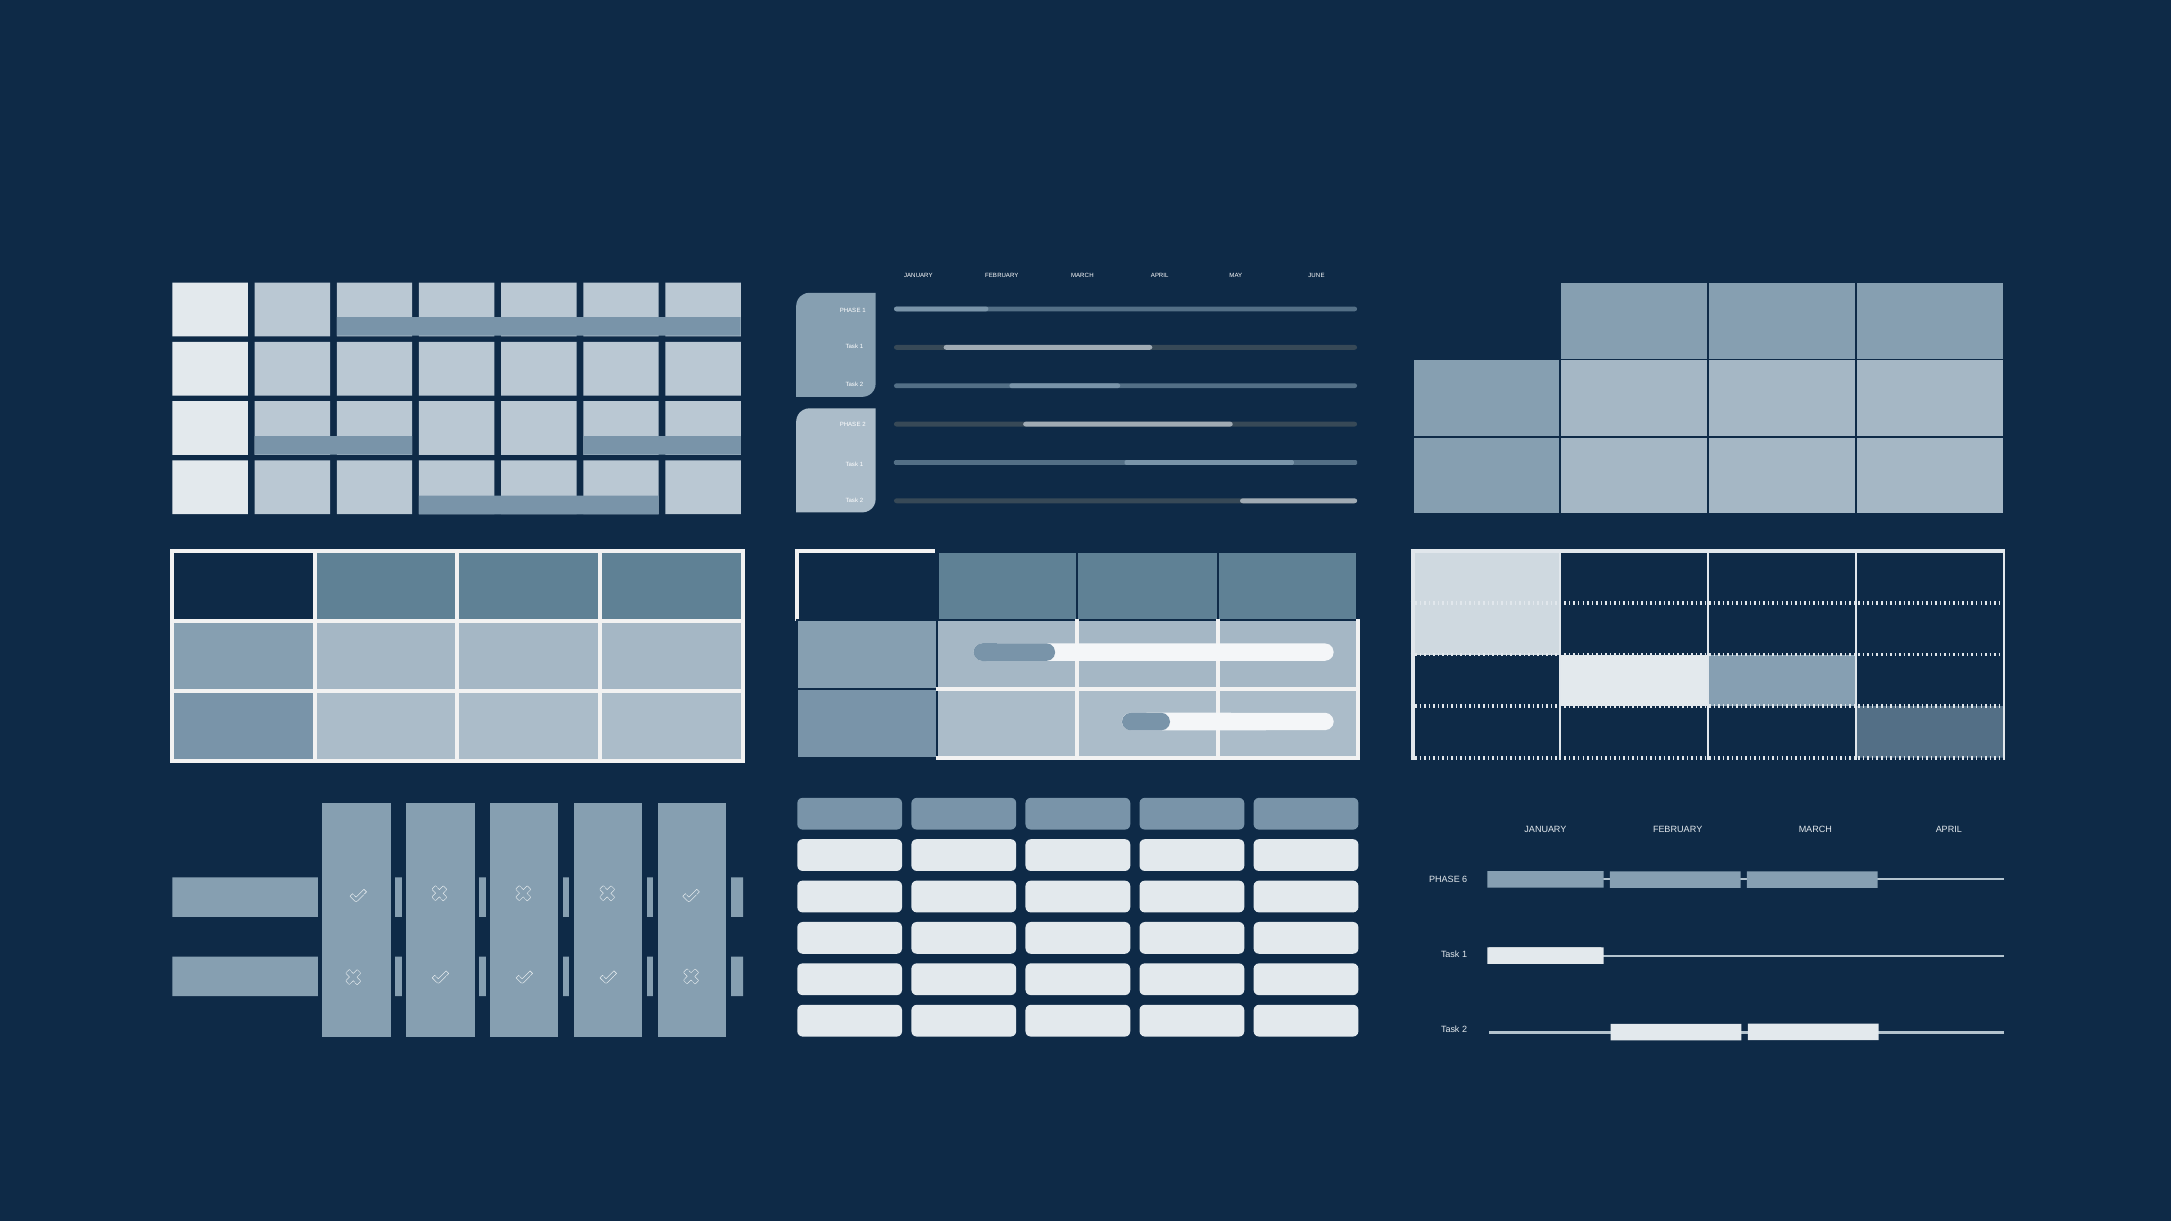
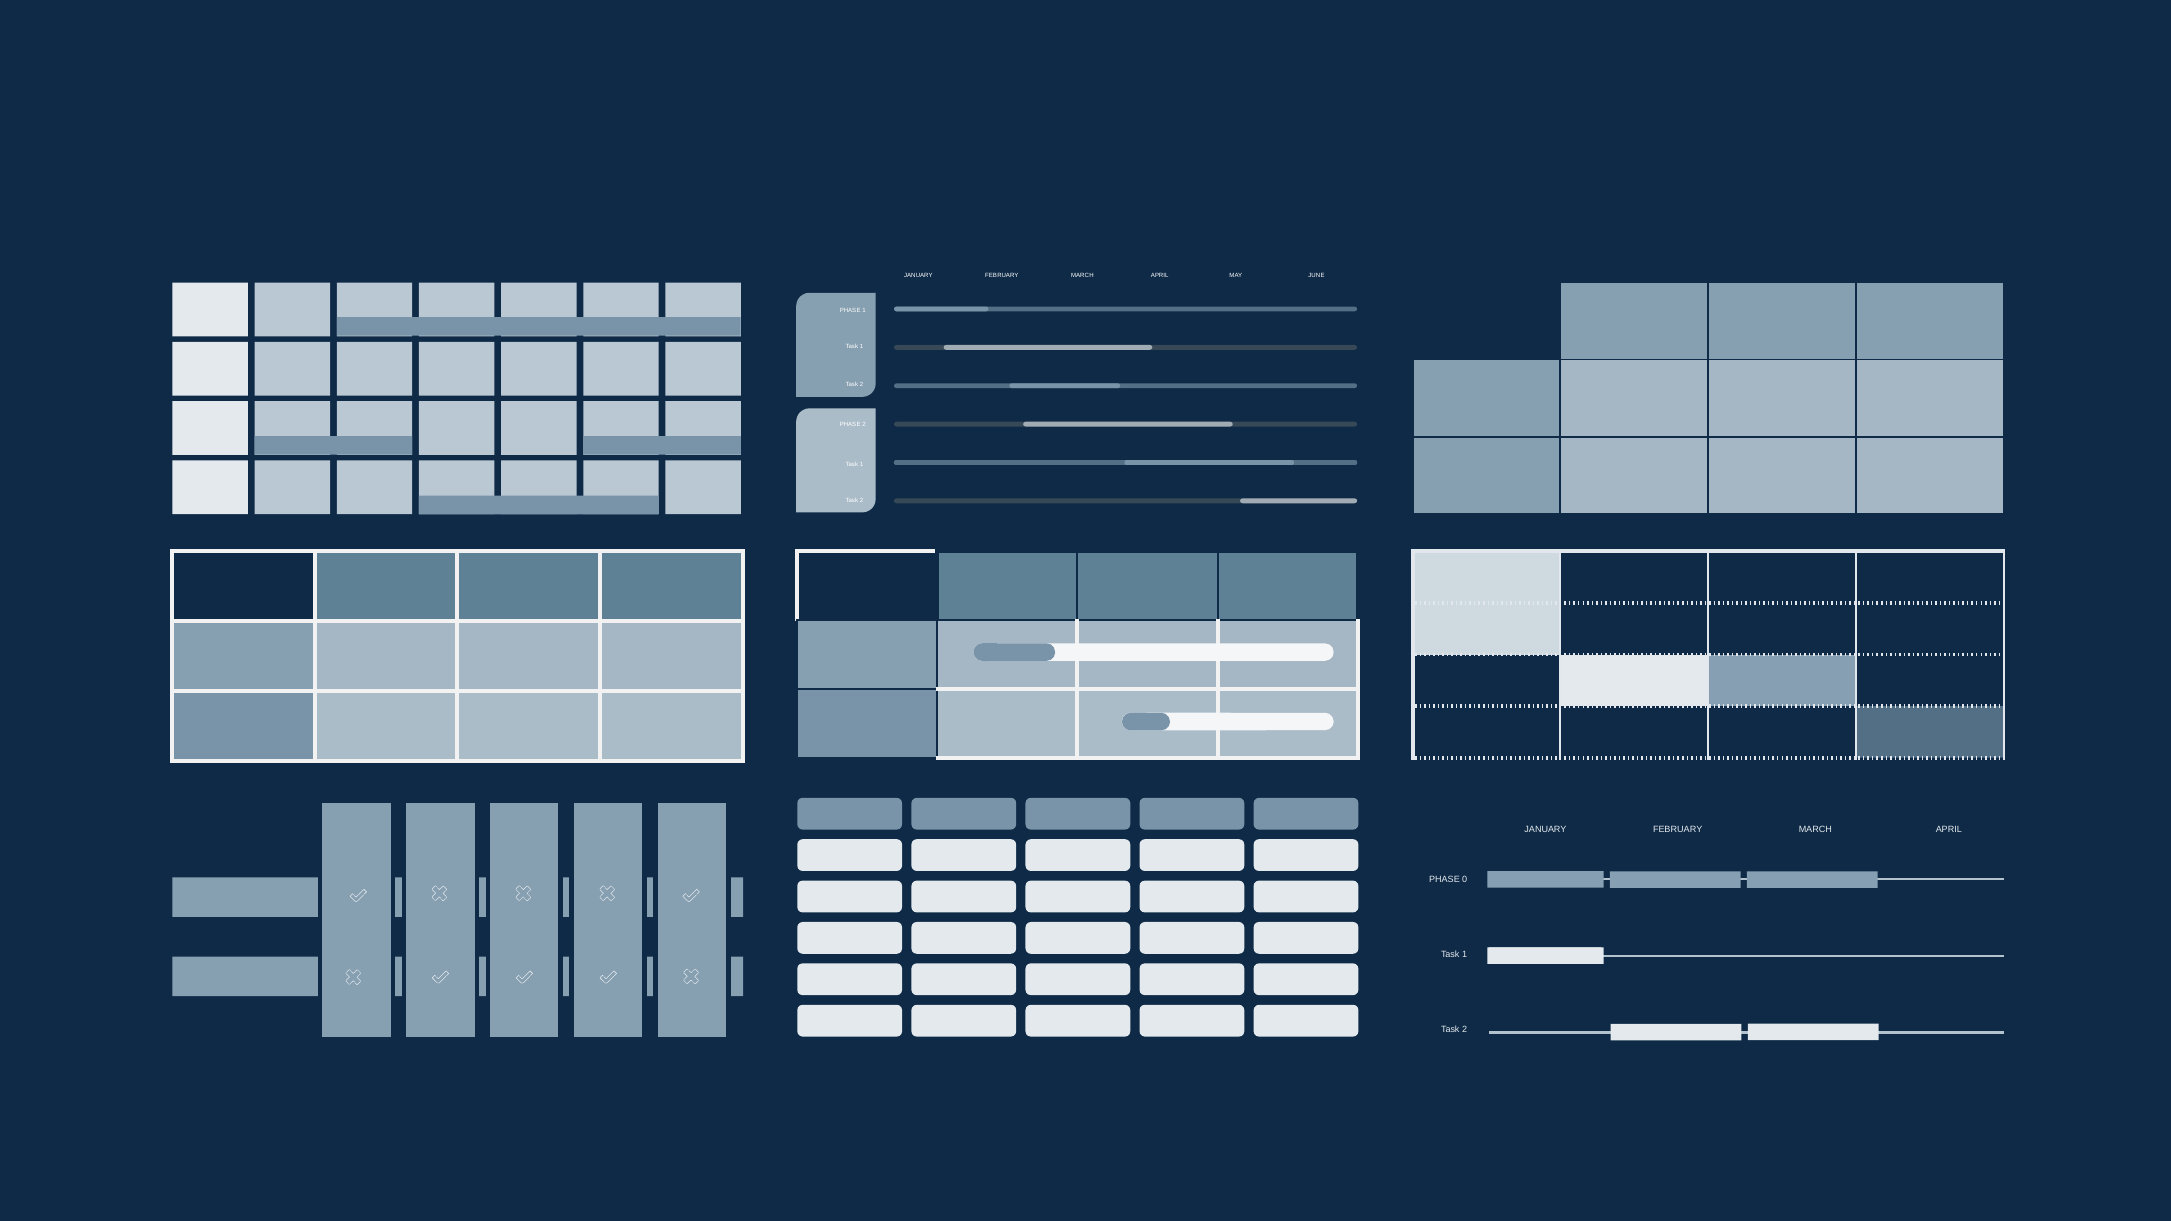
6: 6 -> 0 (1465, 880)
